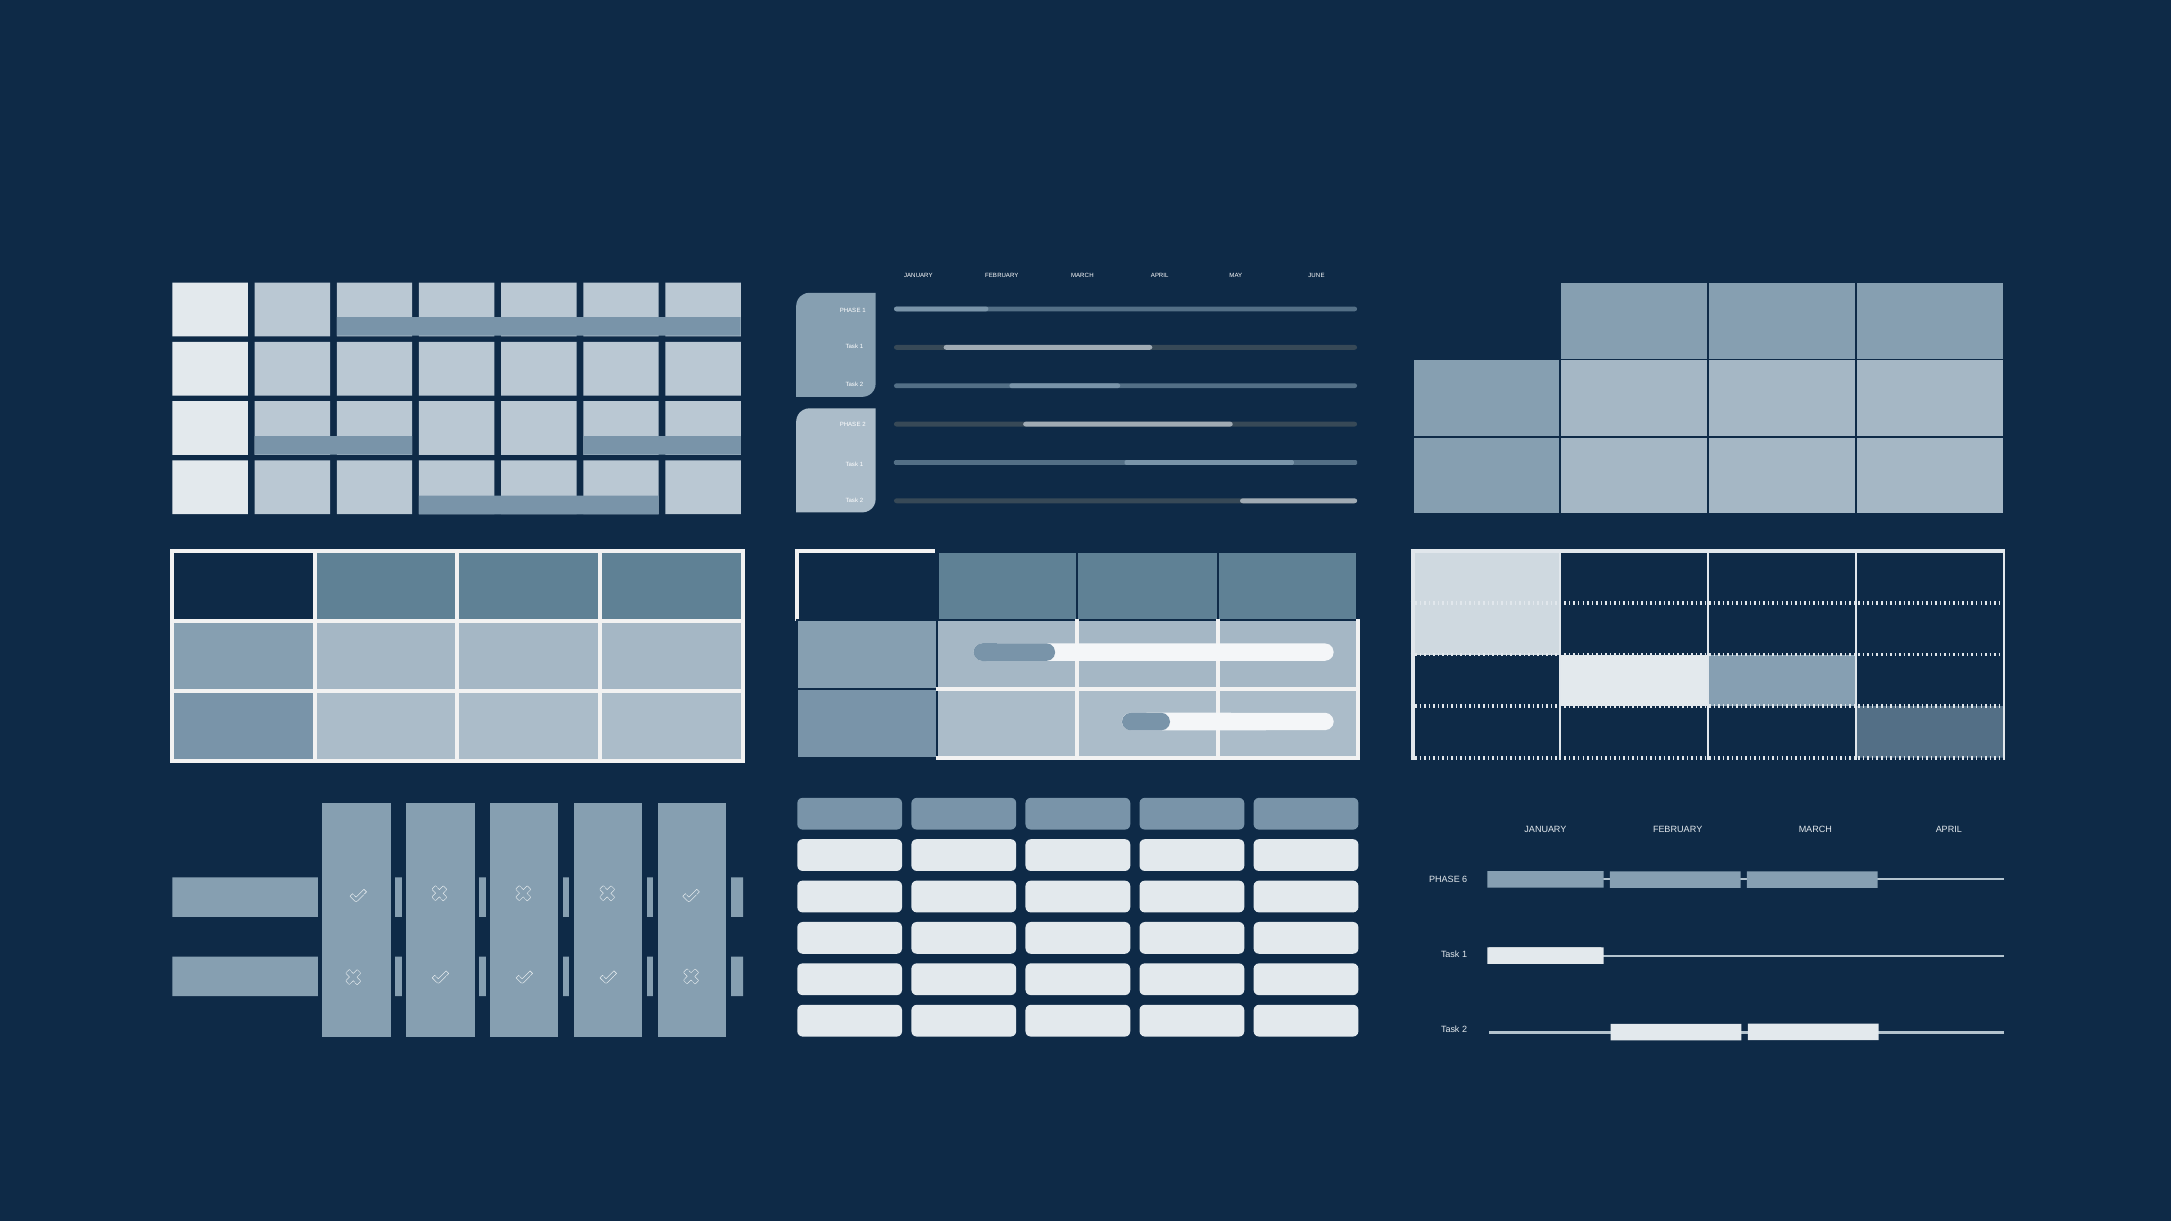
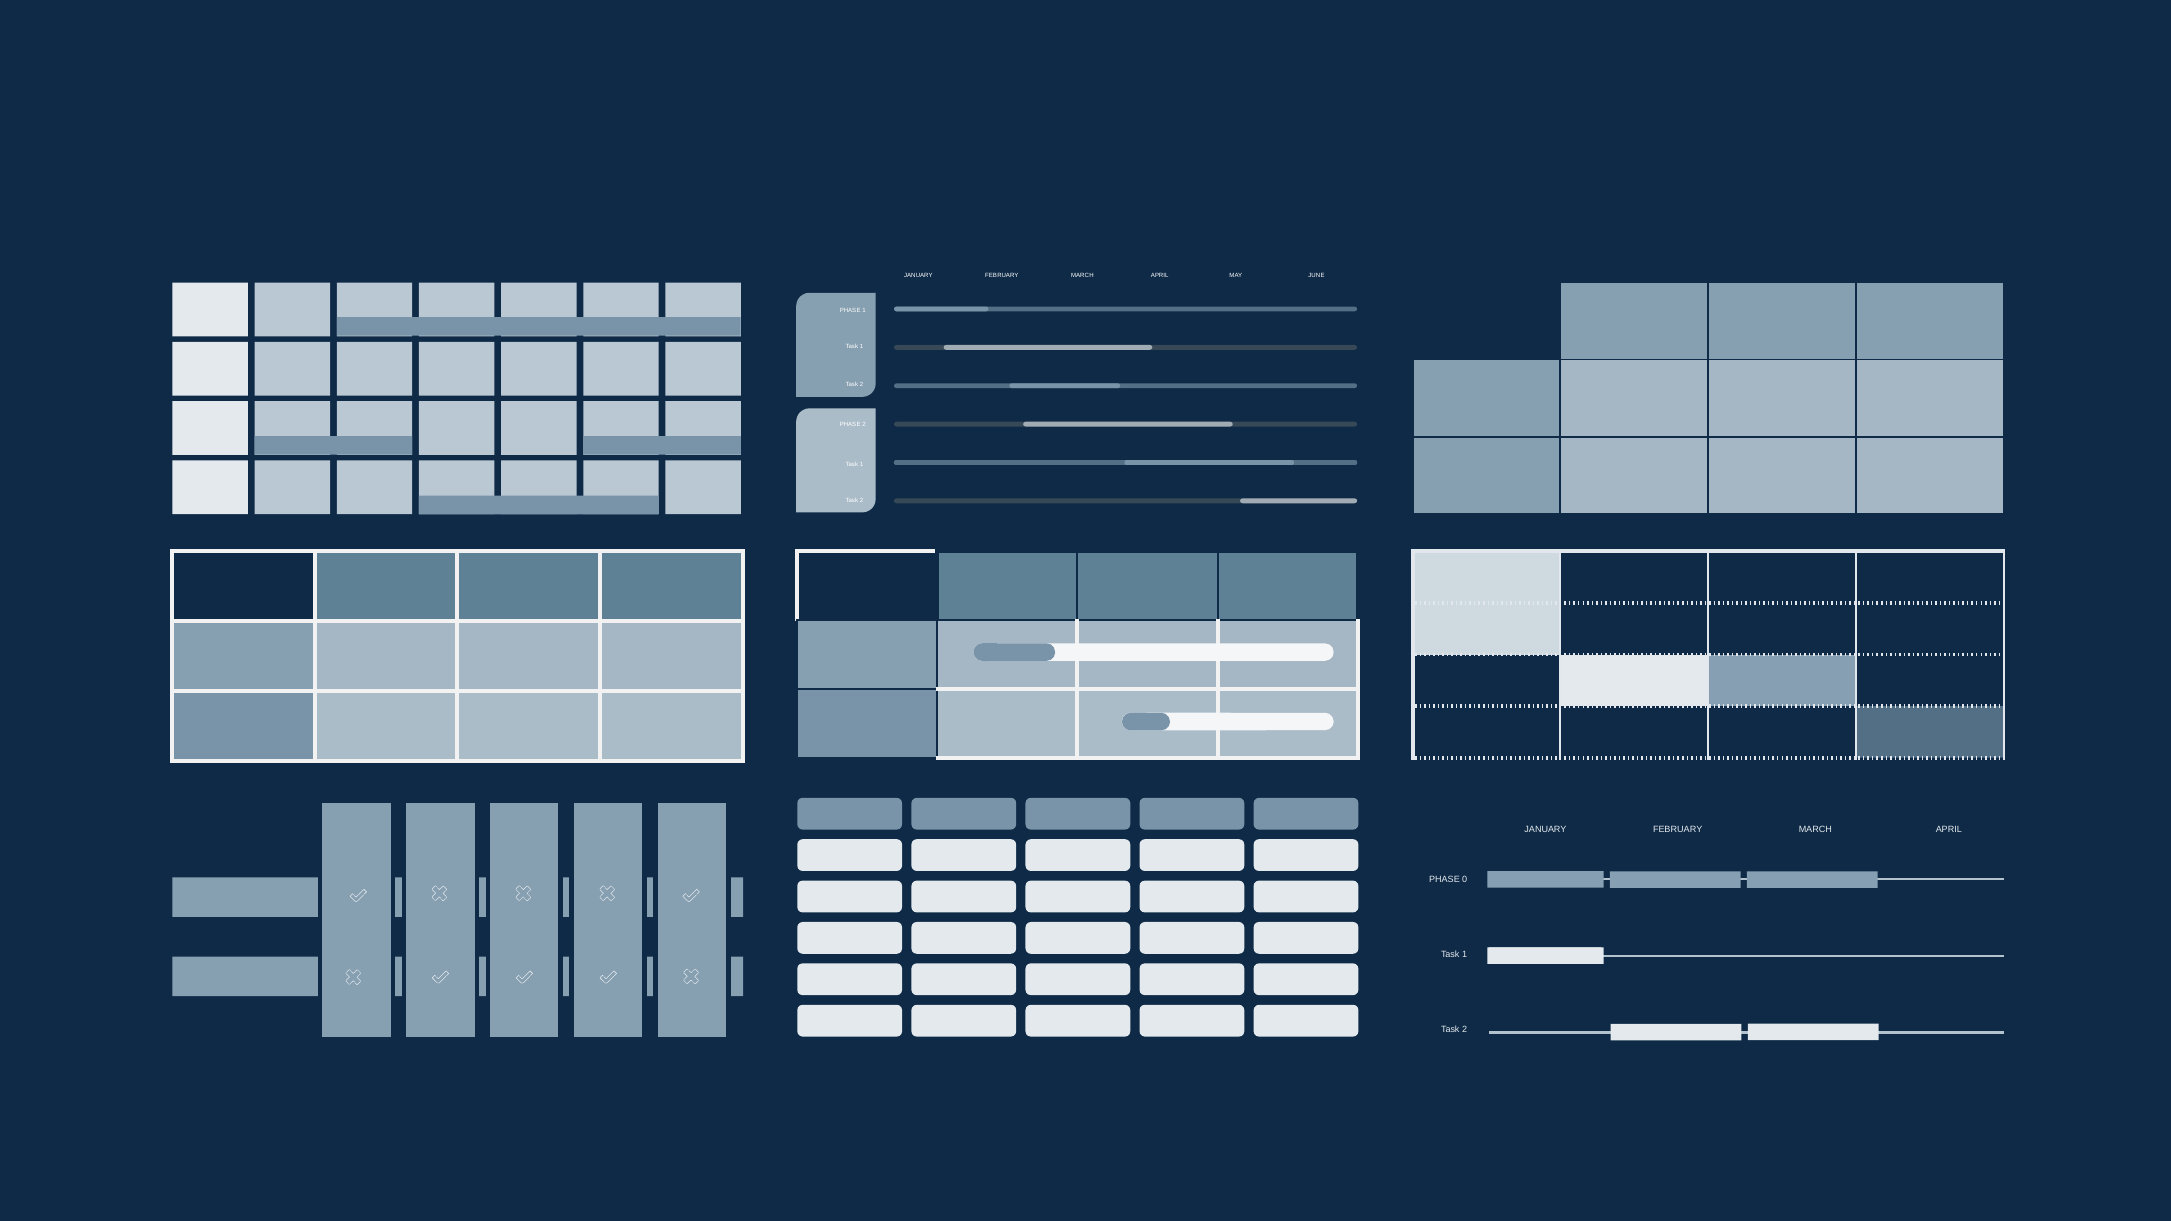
6: 6 -> 0 (1465, 880)
